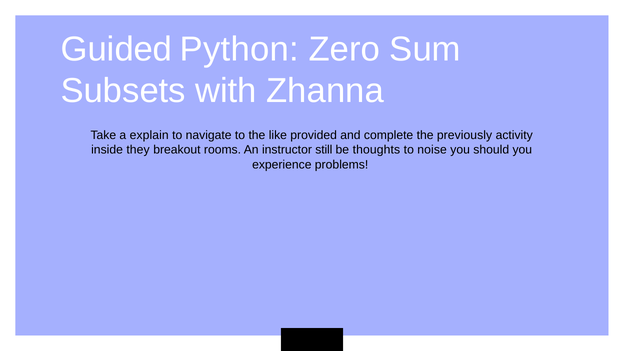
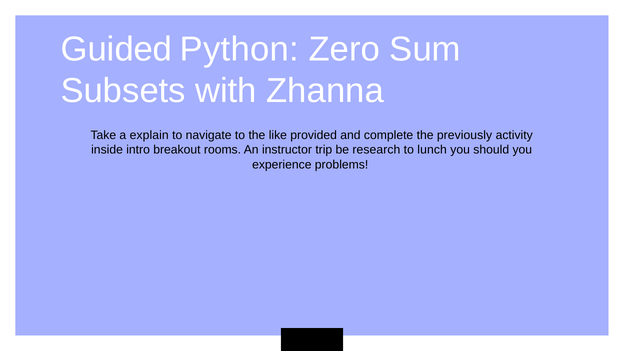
they: they -> intro (138, 150)
still: still -> trip (324, 150)
thoughts: thoughts -> research (376, 150)
noise: noise -> lunch (432, 150)
